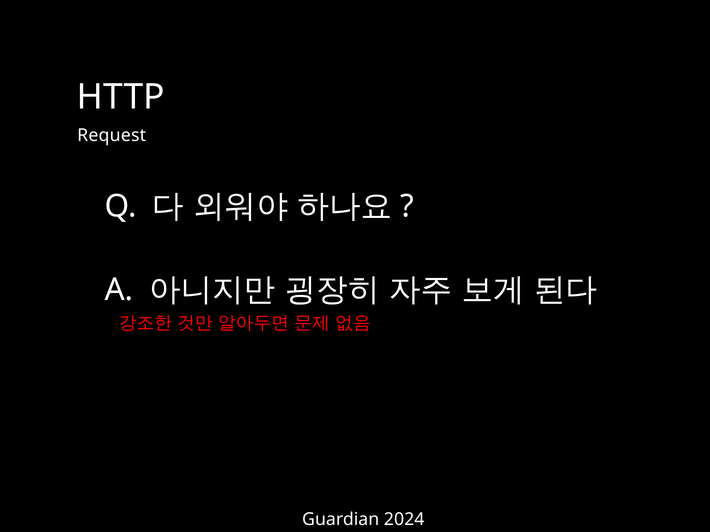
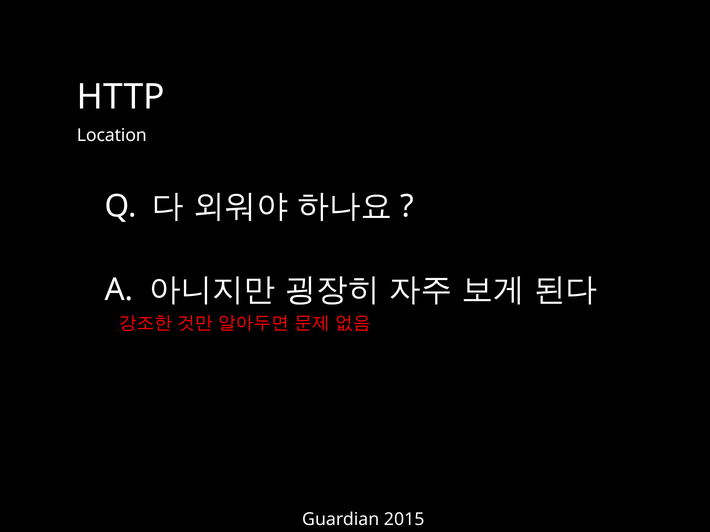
Request: Request -> Location (112, 135)
2024: 2024 -> 2015 (404, 520)
